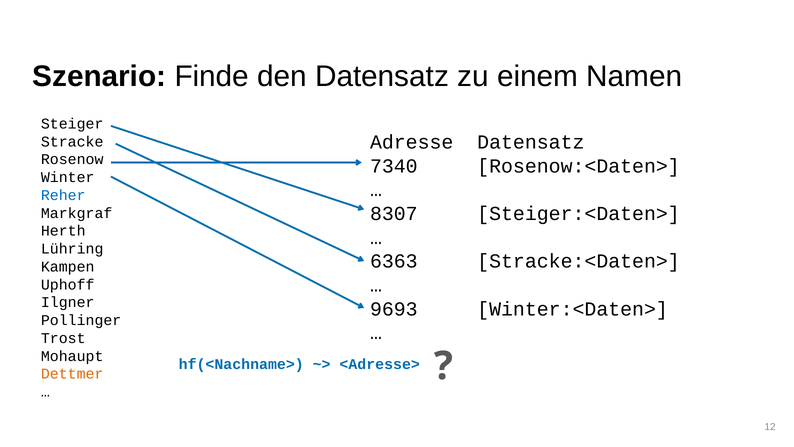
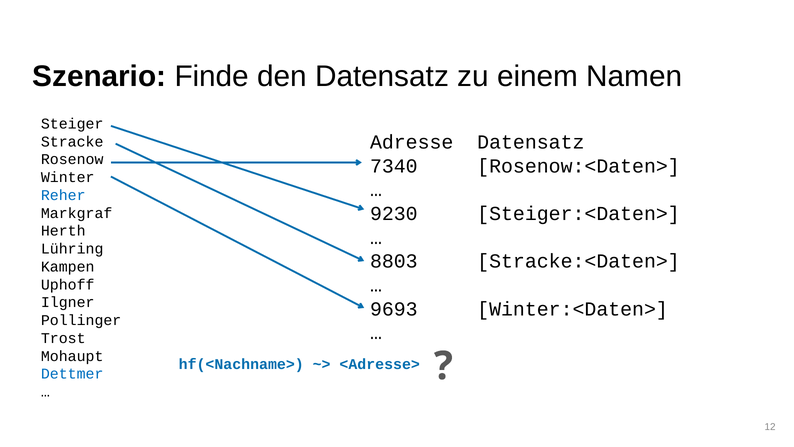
8307: 8307 -> 9230 (394, 213)
6363: 6363 -> 8803 (394, 261)
Dettmer colour: orange -> blue (72, 374)
